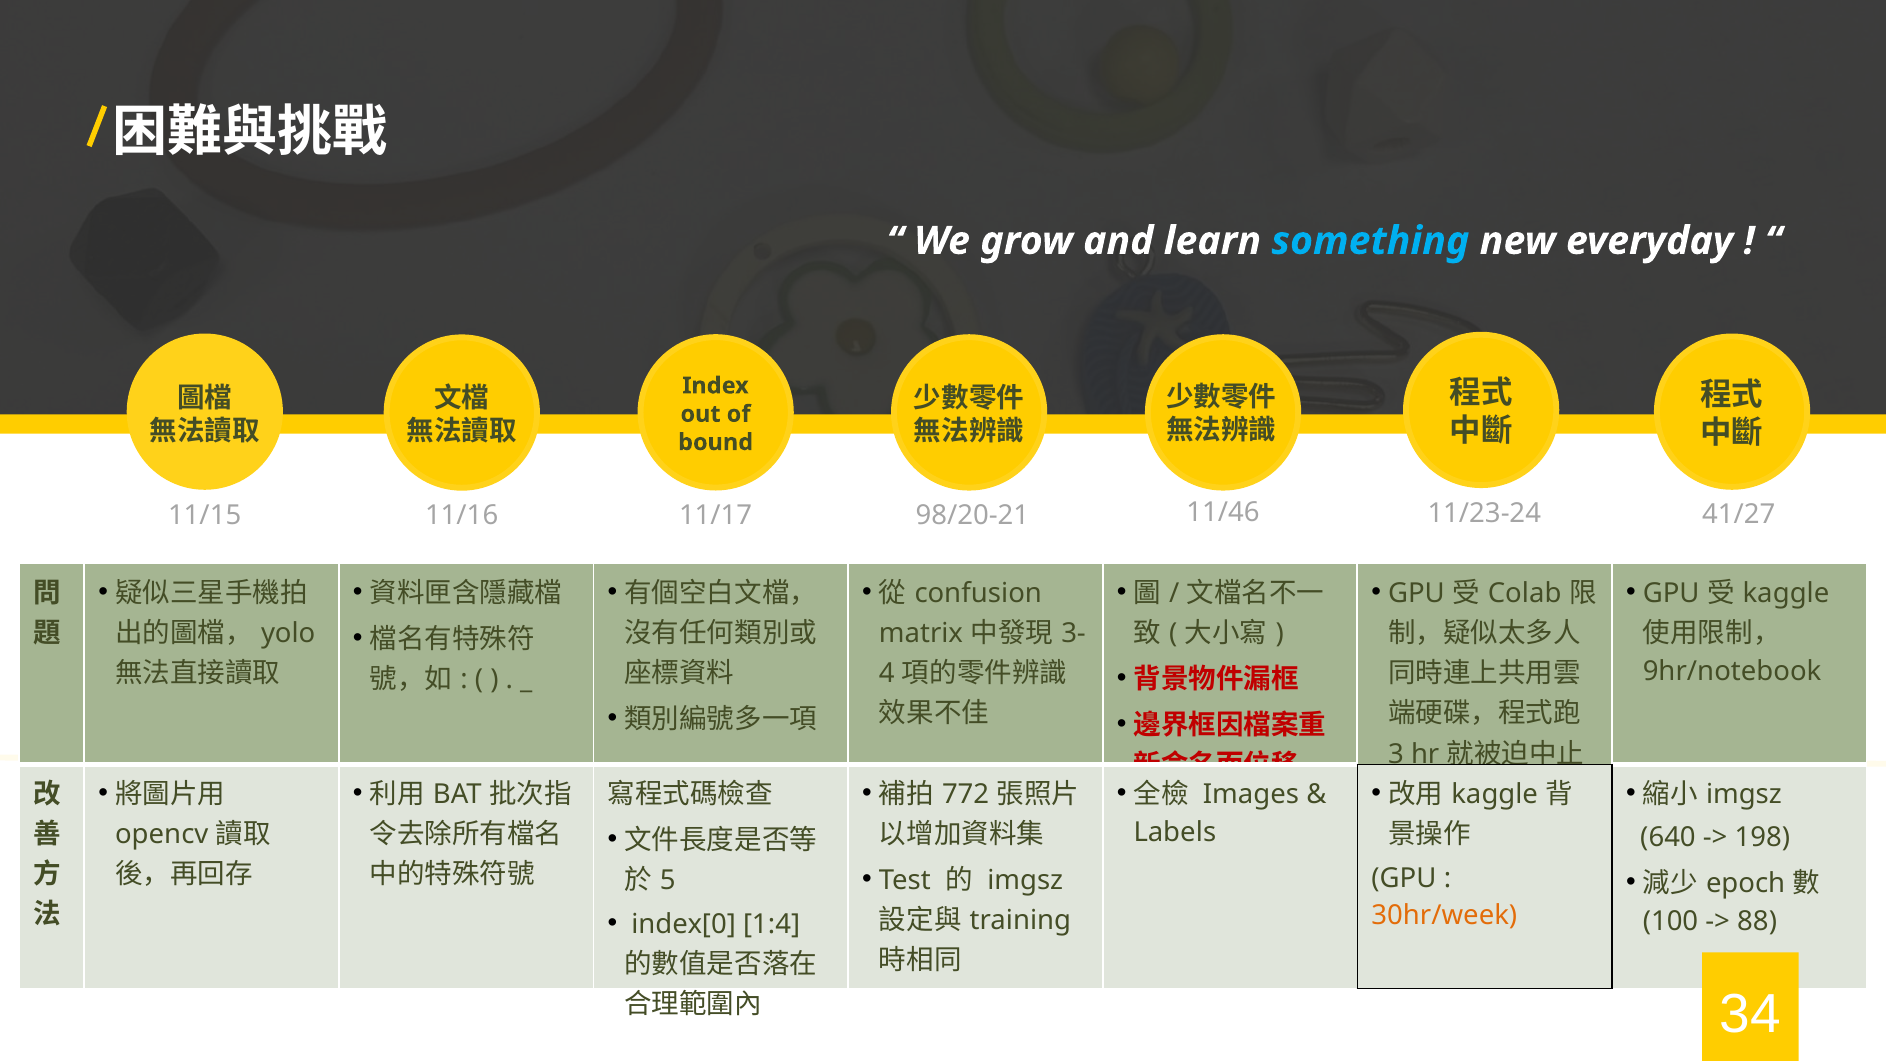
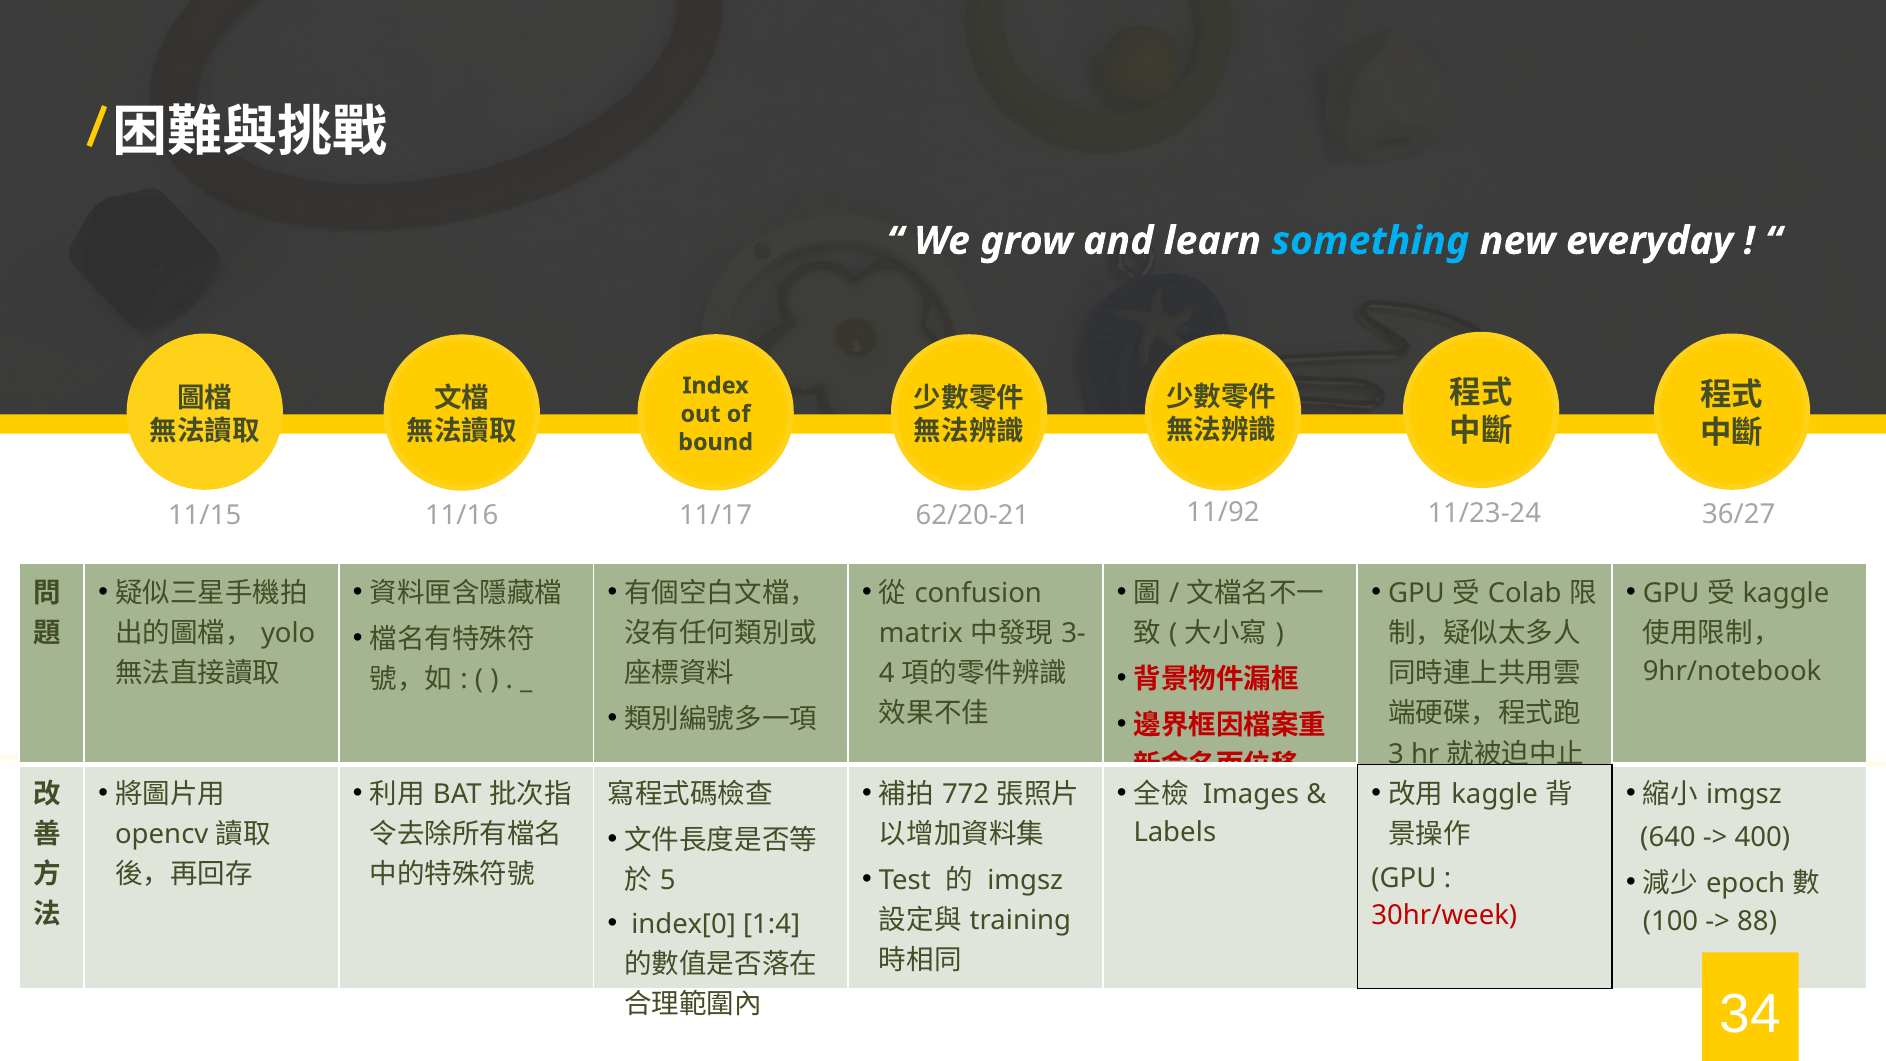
98/20-21: 98/20-21 -> 62/20-21 (972, 515)
11/46: 11/46 -> 11/92 (1223, 512)
41/27: 41/27 -> 36/27 (1739, 514)
198: 198 -> 400 (1762, 838)
30hr/week colour: orange -> red (1444, 915)
